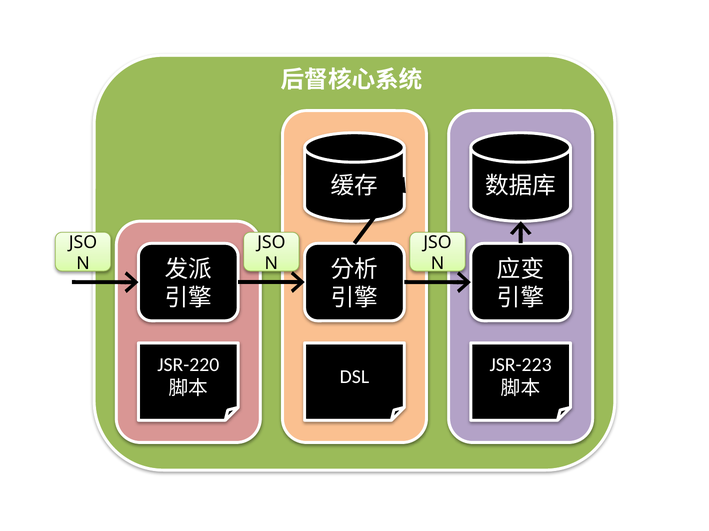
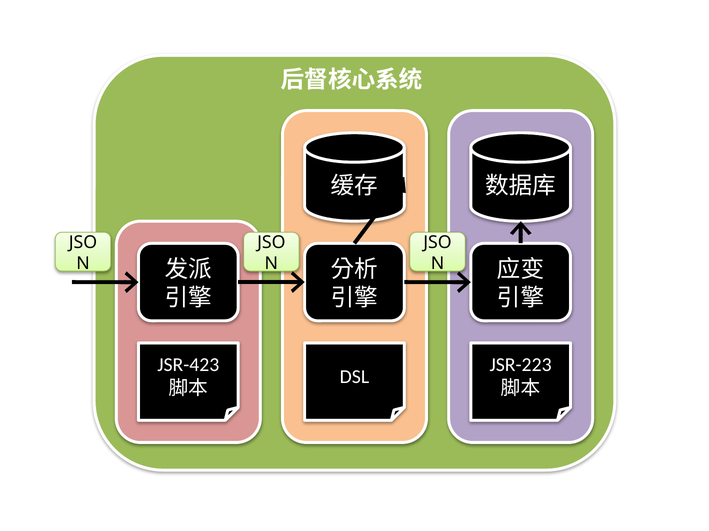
JSR-220: JSR-220 -> JSR-423 (188, 365)
